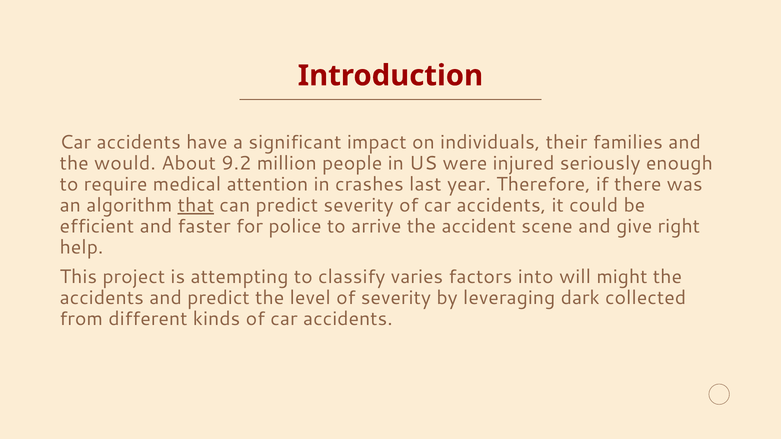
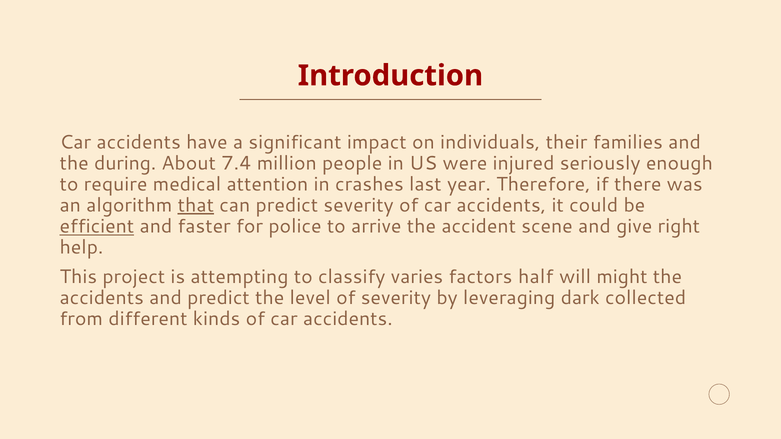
would: would -> during (125, 163)
9.2: 9.2 -> 7.4 (236, 163)
efficient underline: none -> present (97, 227)
into: into -> half (536, 277)
